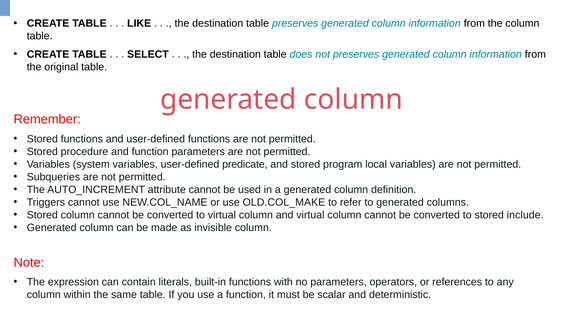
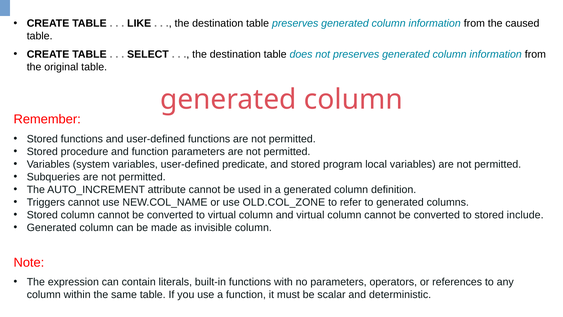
the column: column -> caused (522, 23)
OLD.COL_MAKE: OLD.COL_MAKE -> OLD.COL_ZONE (284, 202)
